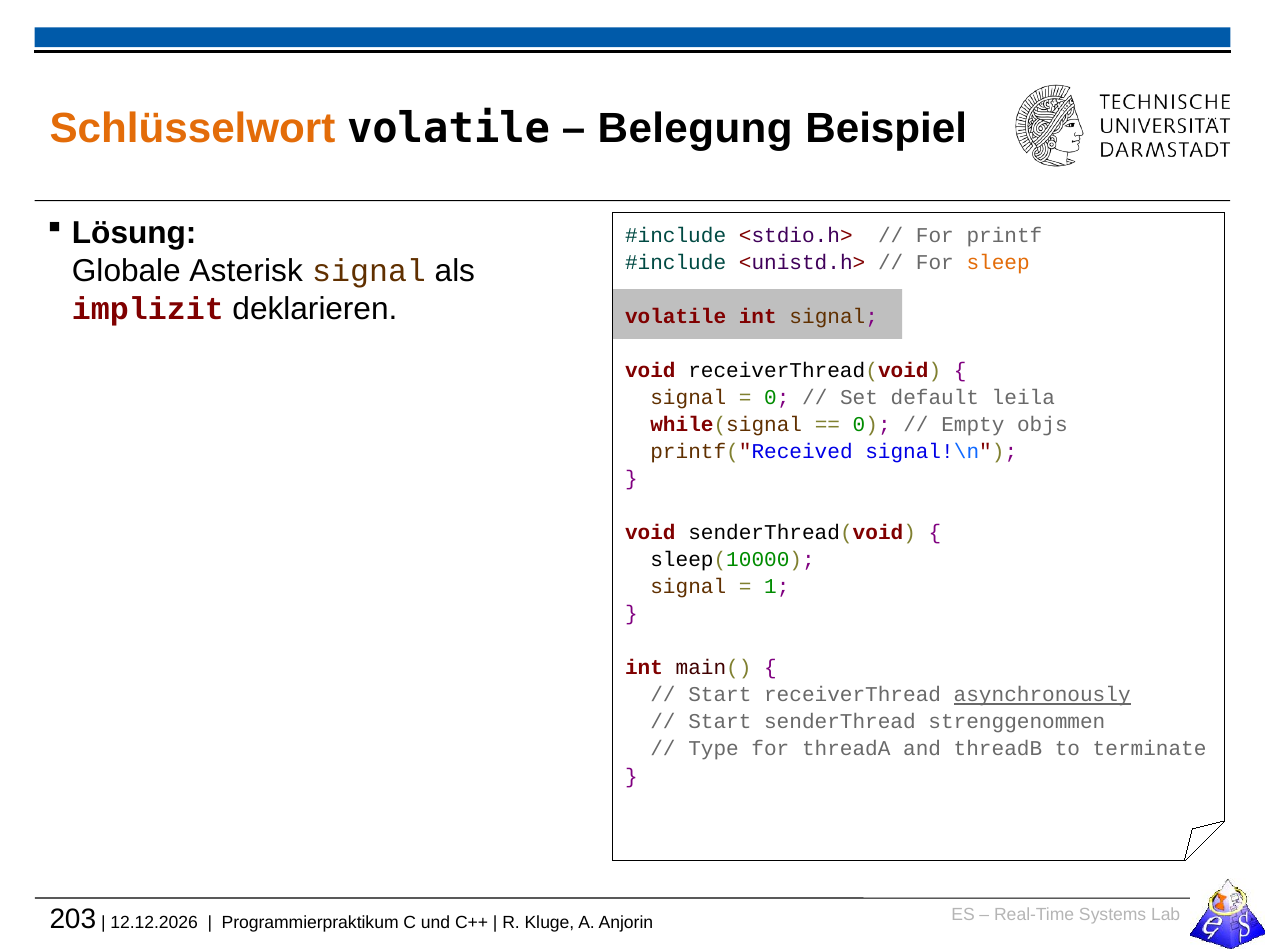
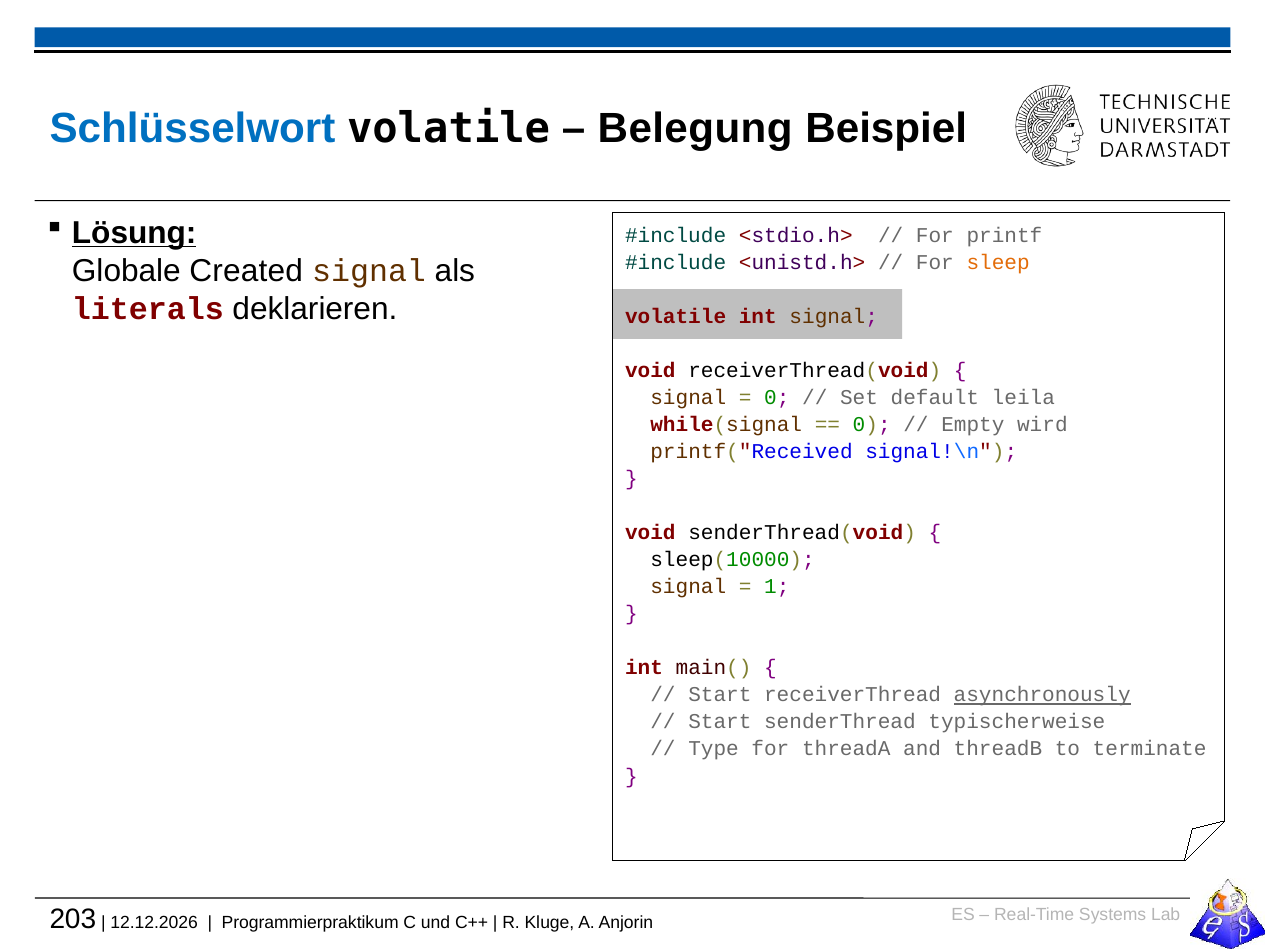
Schlüsselwort colour: orange -> blue (193, 129)
Lösung underline: none -> present (134, 233)
Asterisk: Asterisk -> Created (246, 271)
implizit: implizit -> literals (148, 309)
objs: objs -> wird (1042, 424)
strenggenommen: strenggenommen -> typischerweise (1017, 722)
